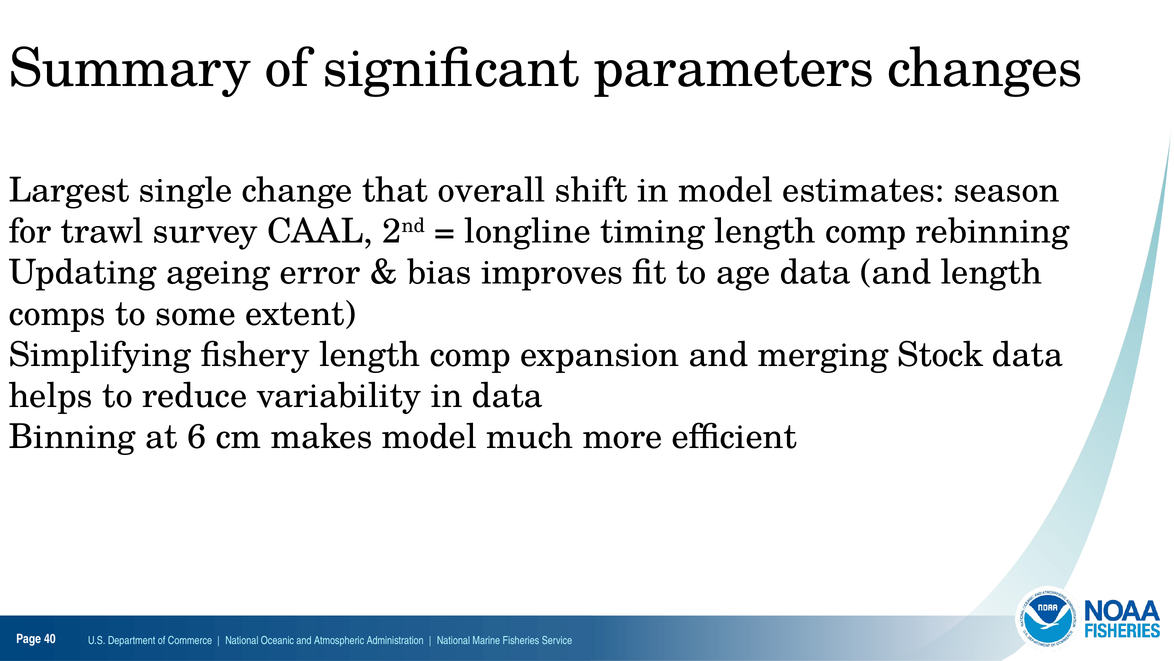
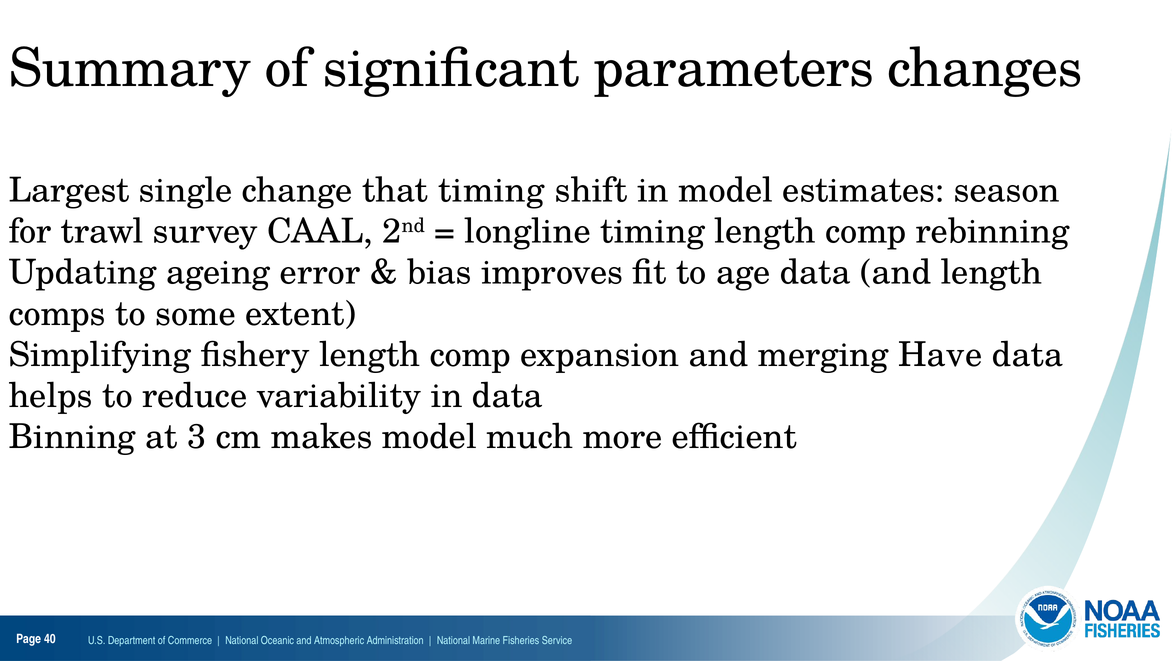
that overall: overall -> timing (491, 190)
Stock: Stock -> Have (940, 355)
6: 6 -> 3 (197, 437)
